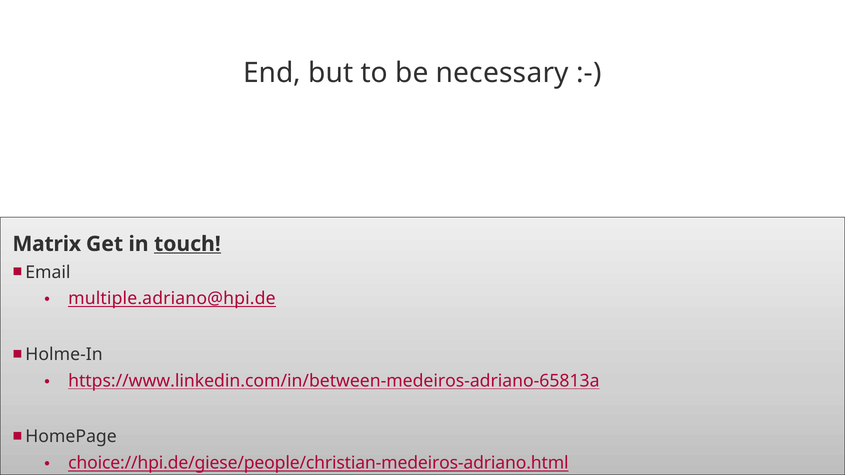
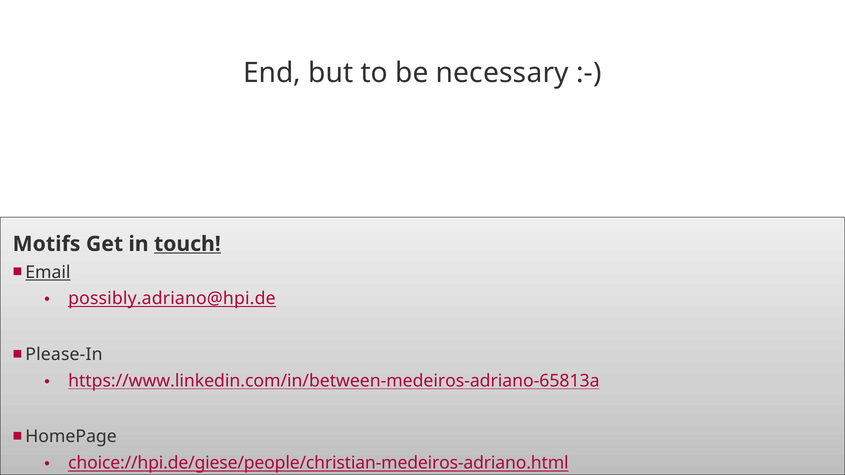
Matrix: Matrix -> Motifs (47, 244)
Email underline: none -> present (48, 272)
multiple.adriano@hpi.de: multiple.adriano@hpi.de -> possibly.adriano@hpi.de (172, 299)
Holme-In: Holme-In -> Please-In (64, 355)
